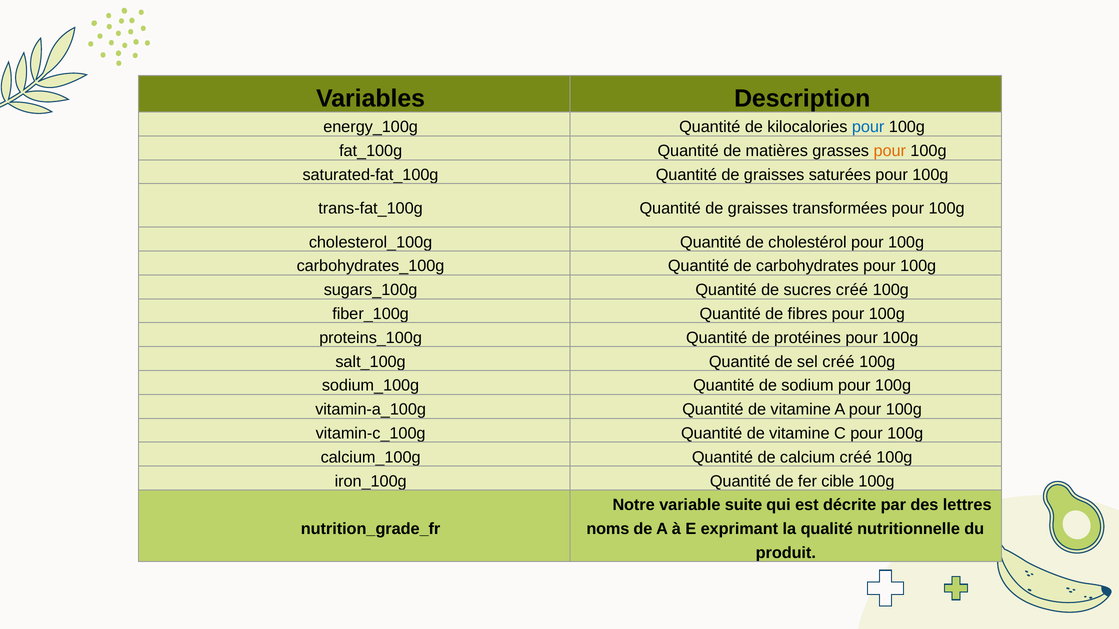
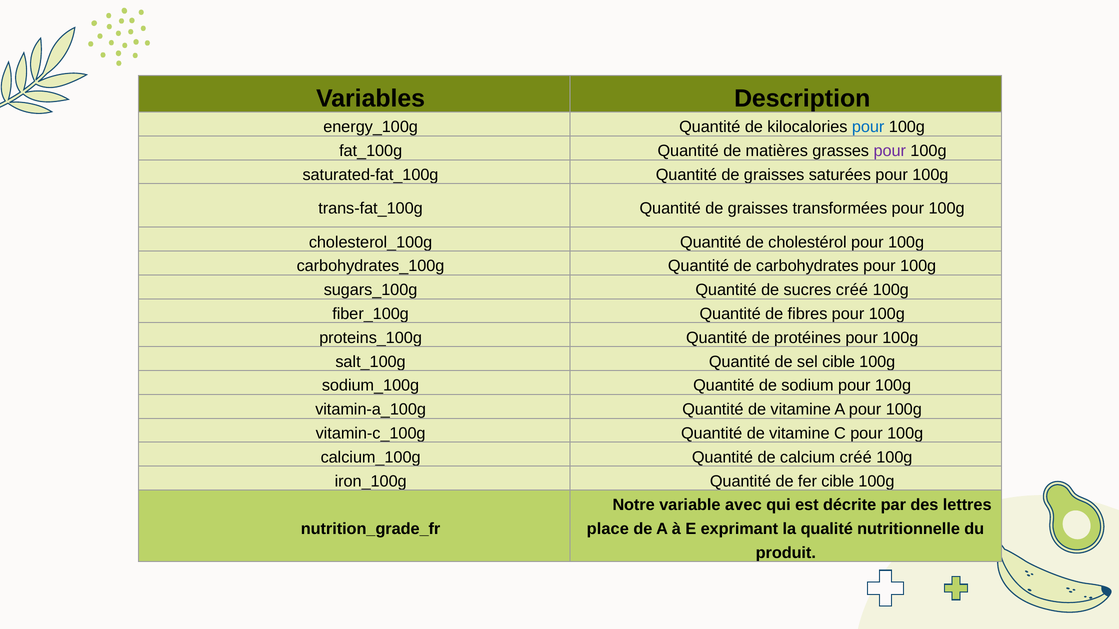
pour colour: orange -> purple (890, 151)
sel créé: créé -> cible (839, 362)
suite: suite -> avec (743, 505)
noms: noms -> place (608, 529)
